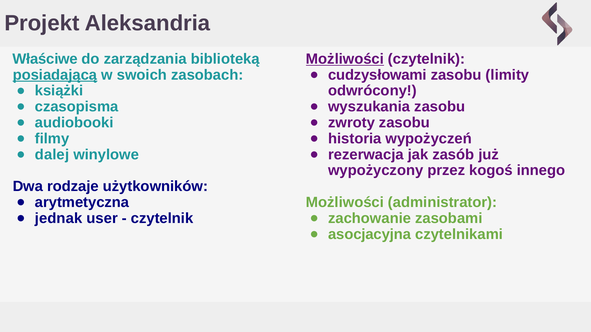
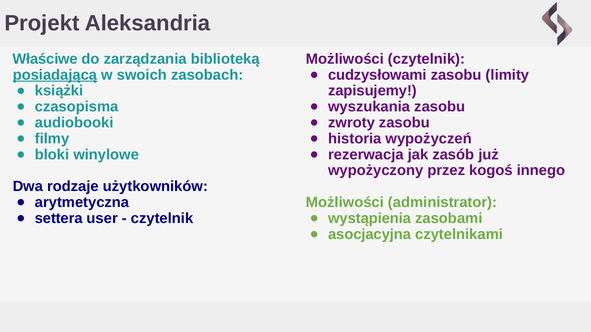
Możliwości underline: present -> none (345, 59)
odwrócony: odwrócony -> zapisujemy (372, 91)
dalej: dalej -> bloki (52, 155)
jednak: jednak -> settera (59, 219)
zachowanie: zachowanie -> wystąpienia (370, 219)
